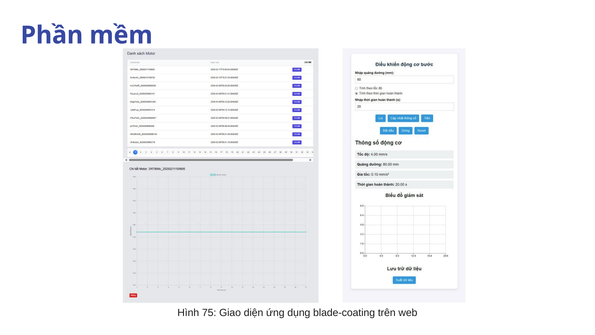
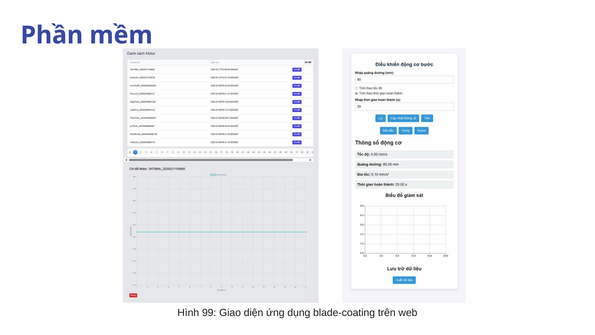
75: 75 -> 99 (209, 312)
